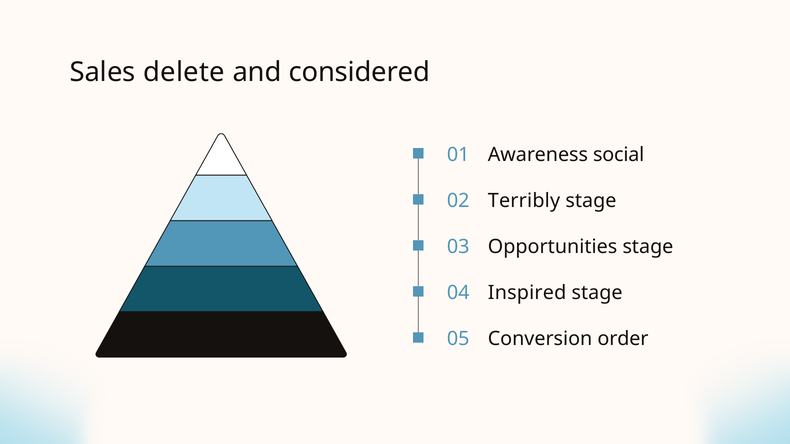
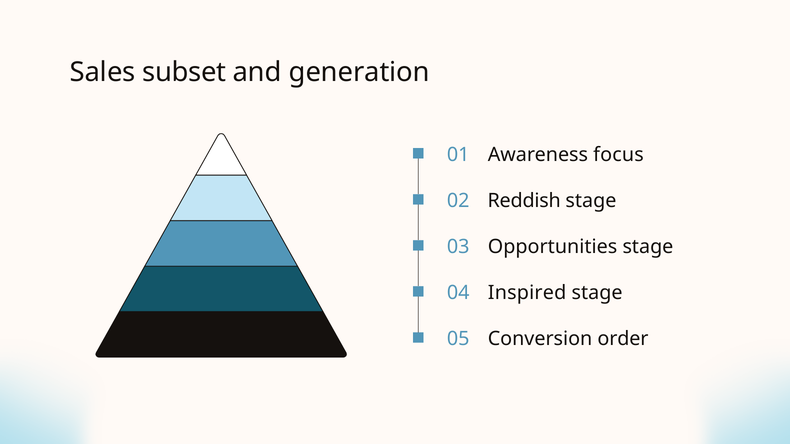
delete: delete -> subset (184, 72)
considered: considered -> generation (359, 72)
social: social -> focus (618, 155)
Terribly: Terribly -> Reddish (524, 201)
